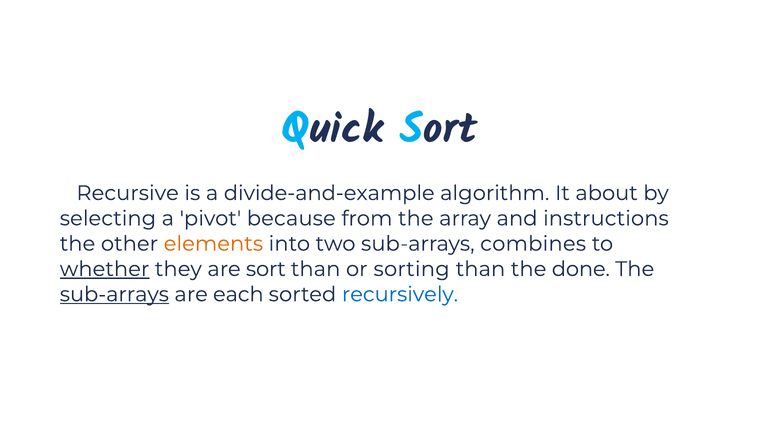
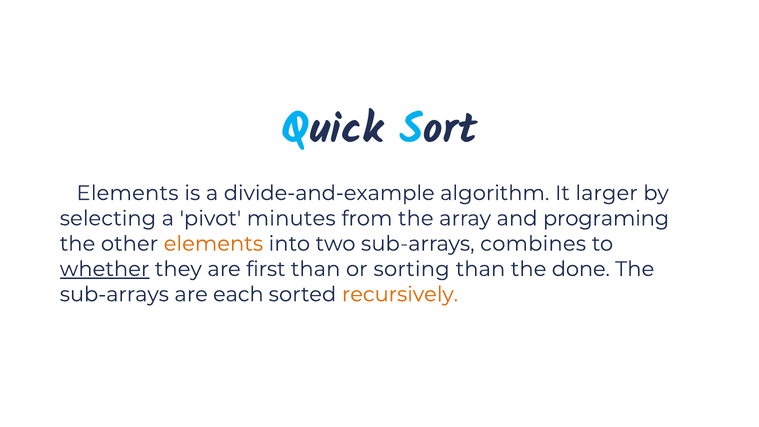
Recursive: Recursive -> Elements (127, 193)
about: about -> larger (607, 193)
because: because -> minutes (291, 218)
instructions: instructions -> programing (606, 218)
are sort: sort -> first (266, 269)
sub-arrays underline: present -> none (114, 294)
recursively colour: blue -> orange (400, 294)
